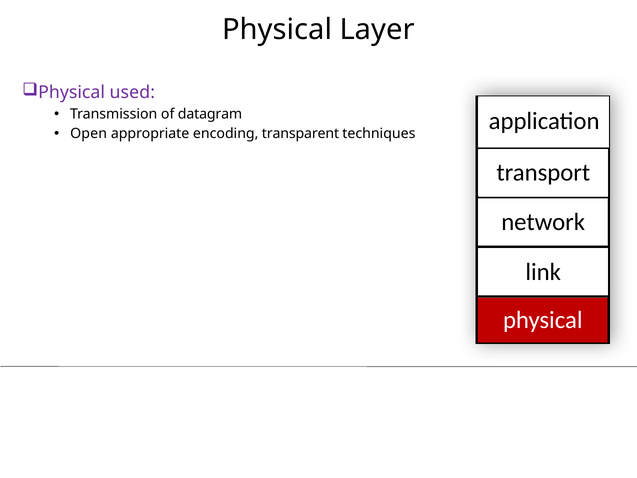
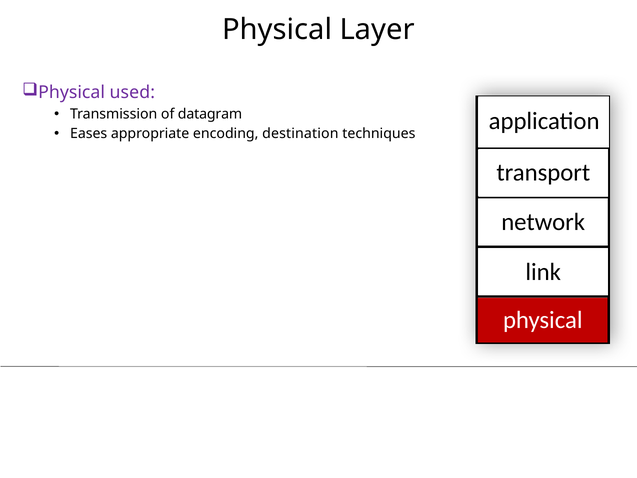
Open: Open -> Eases (89, 134)
transparent: transparent -> destination (300, 134)
